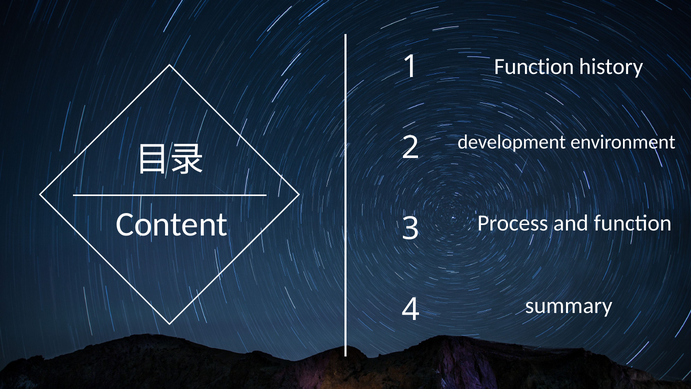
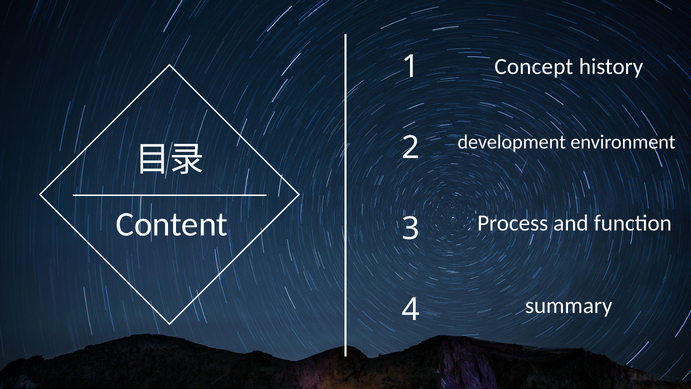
Function: Function -> Concept (534, 67)
